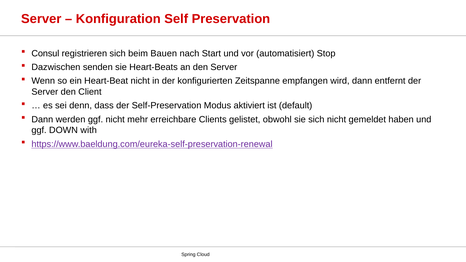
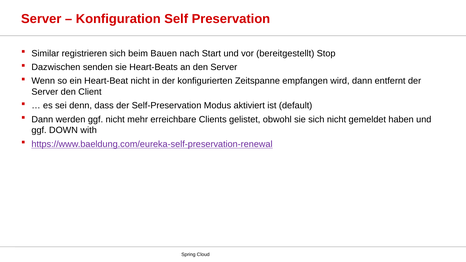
Consul: Consul -> Similar (45, 53)
automatisiert: automatisiert -> bereitgestellt (285, 53)
